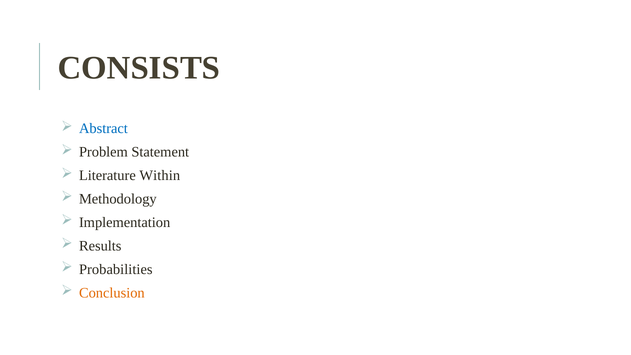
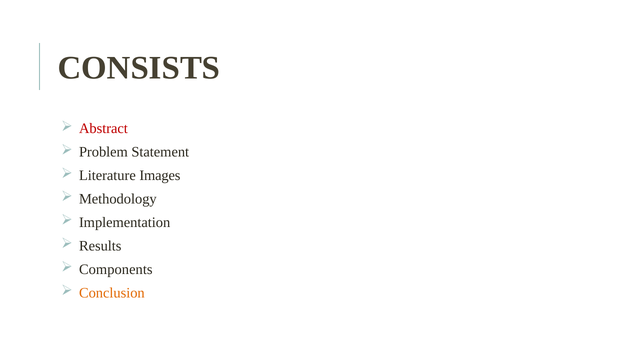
Abstract colour: blue -> red (103, 128)
Within: Within -> Images (160, 175)
Probabilities: Probabilities -> Components (116, 269)
